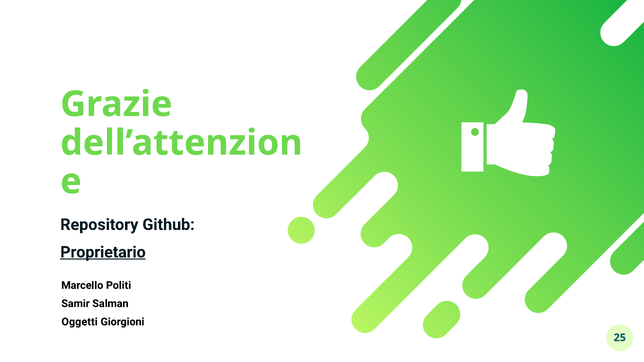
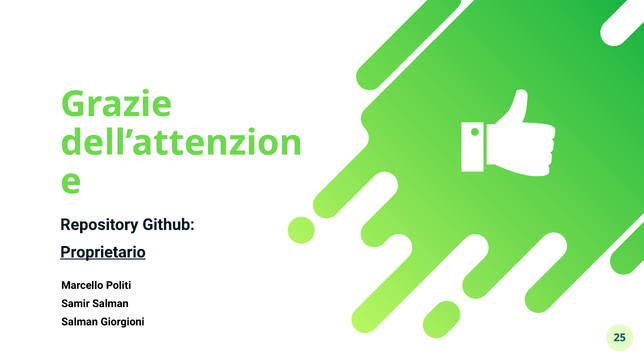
Oggetti: Oggetti -> Salman (80, 322)
